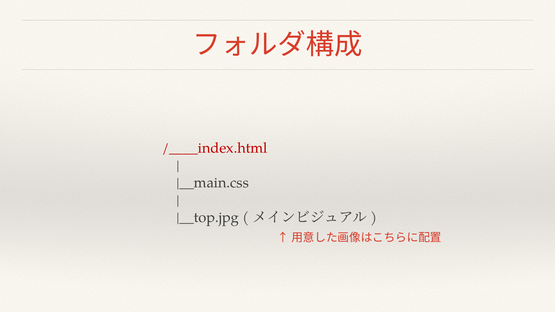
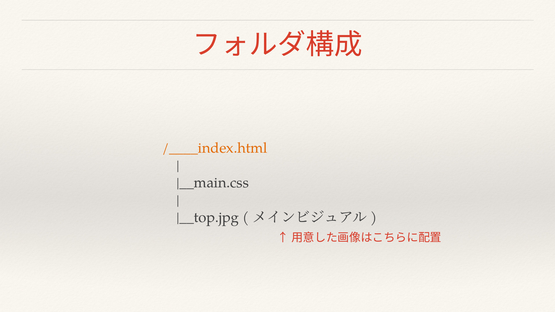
/____index.html colour: red -> orange (215, 148)
